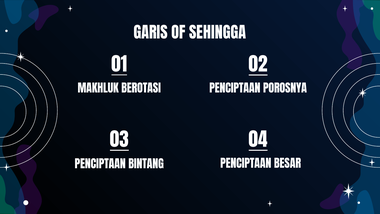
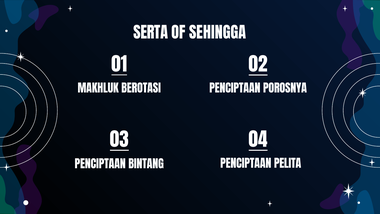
GARIS: GARIS -> SERTA (151, 33)
BESAR: BESAR -> PELITA (288, 164)
